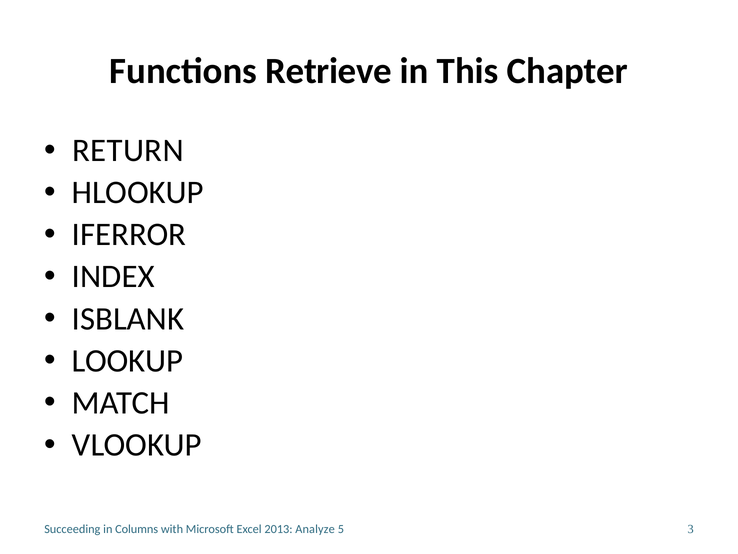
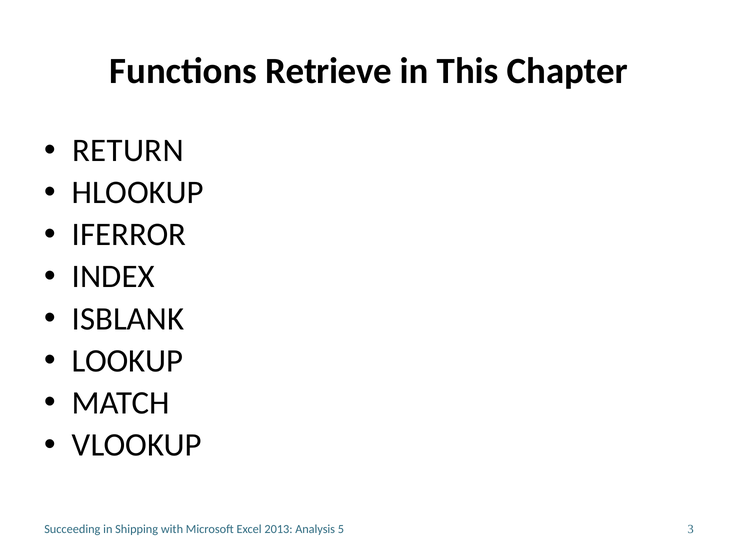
Columns: Columns -> Shipping (137, 529)
Analyze: Analyze -> Analysis (315, 529)
